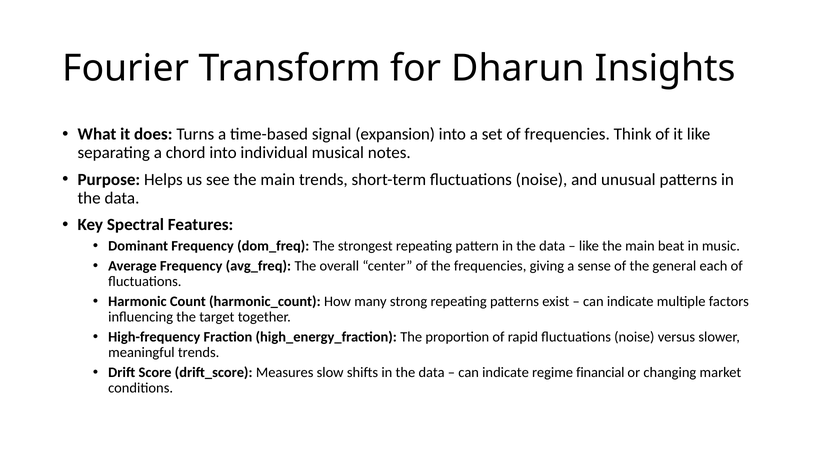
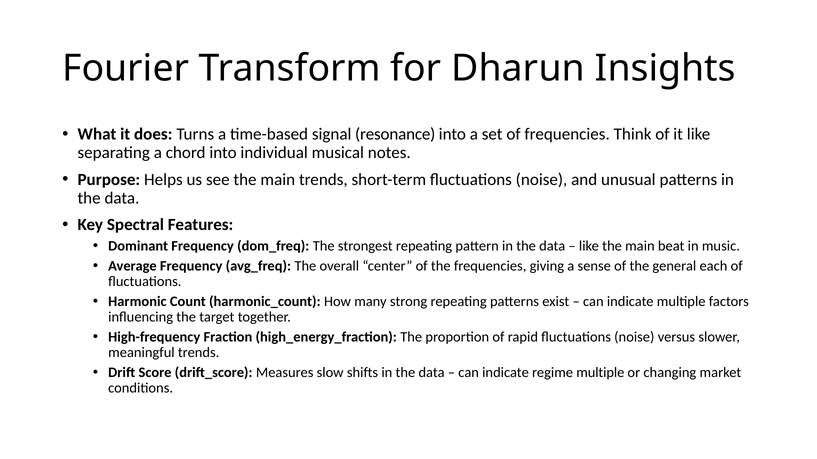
expansion: expansion -> resonance (395, 134)
regime financial: financial -> multiple (600, 373)
